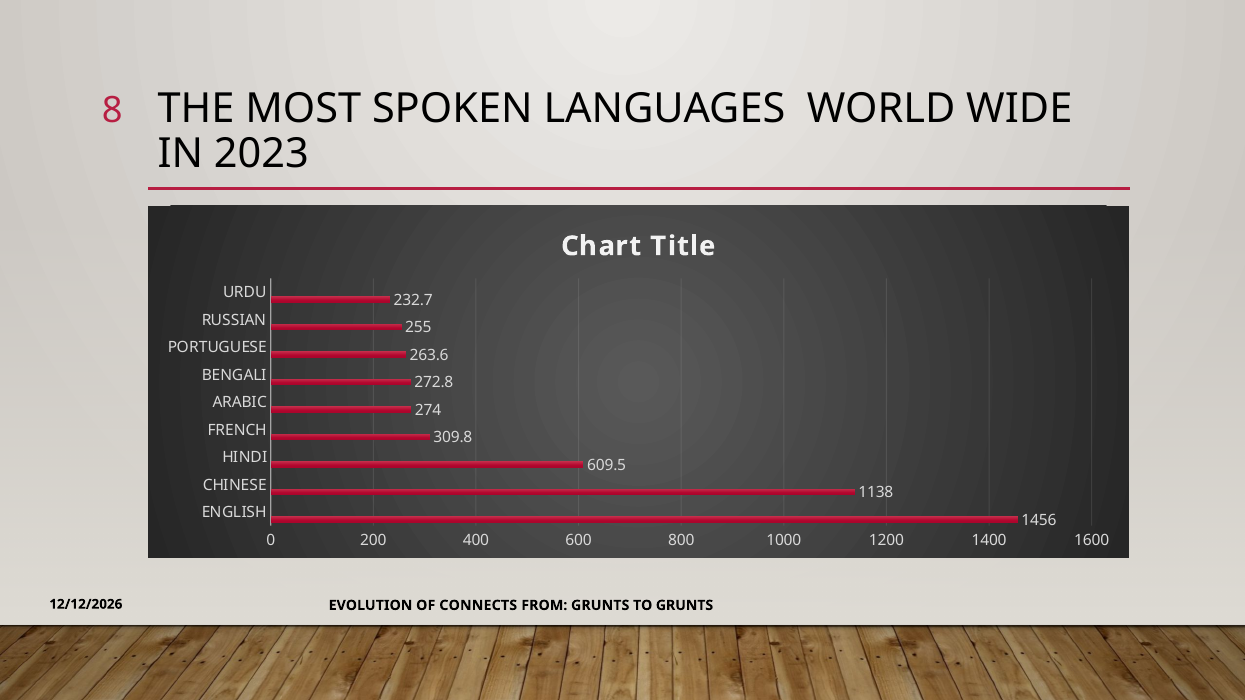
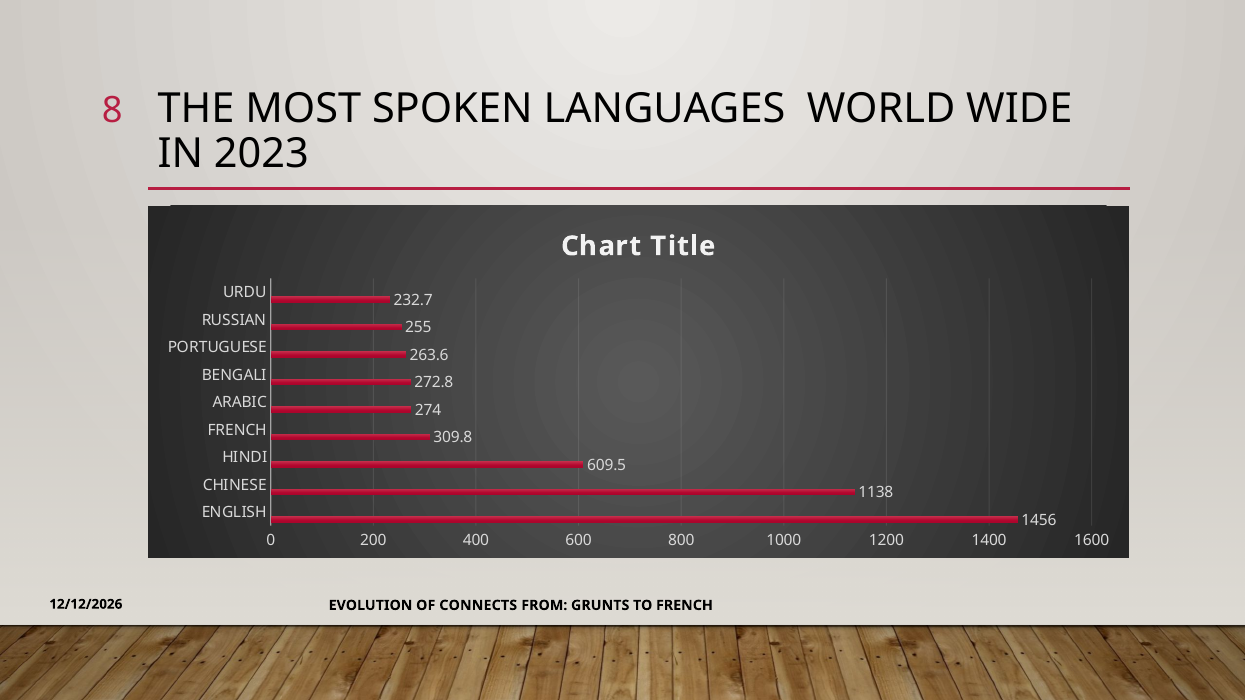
TO GRUNTS: GRUNTS -> FRENCH (684, 606)
